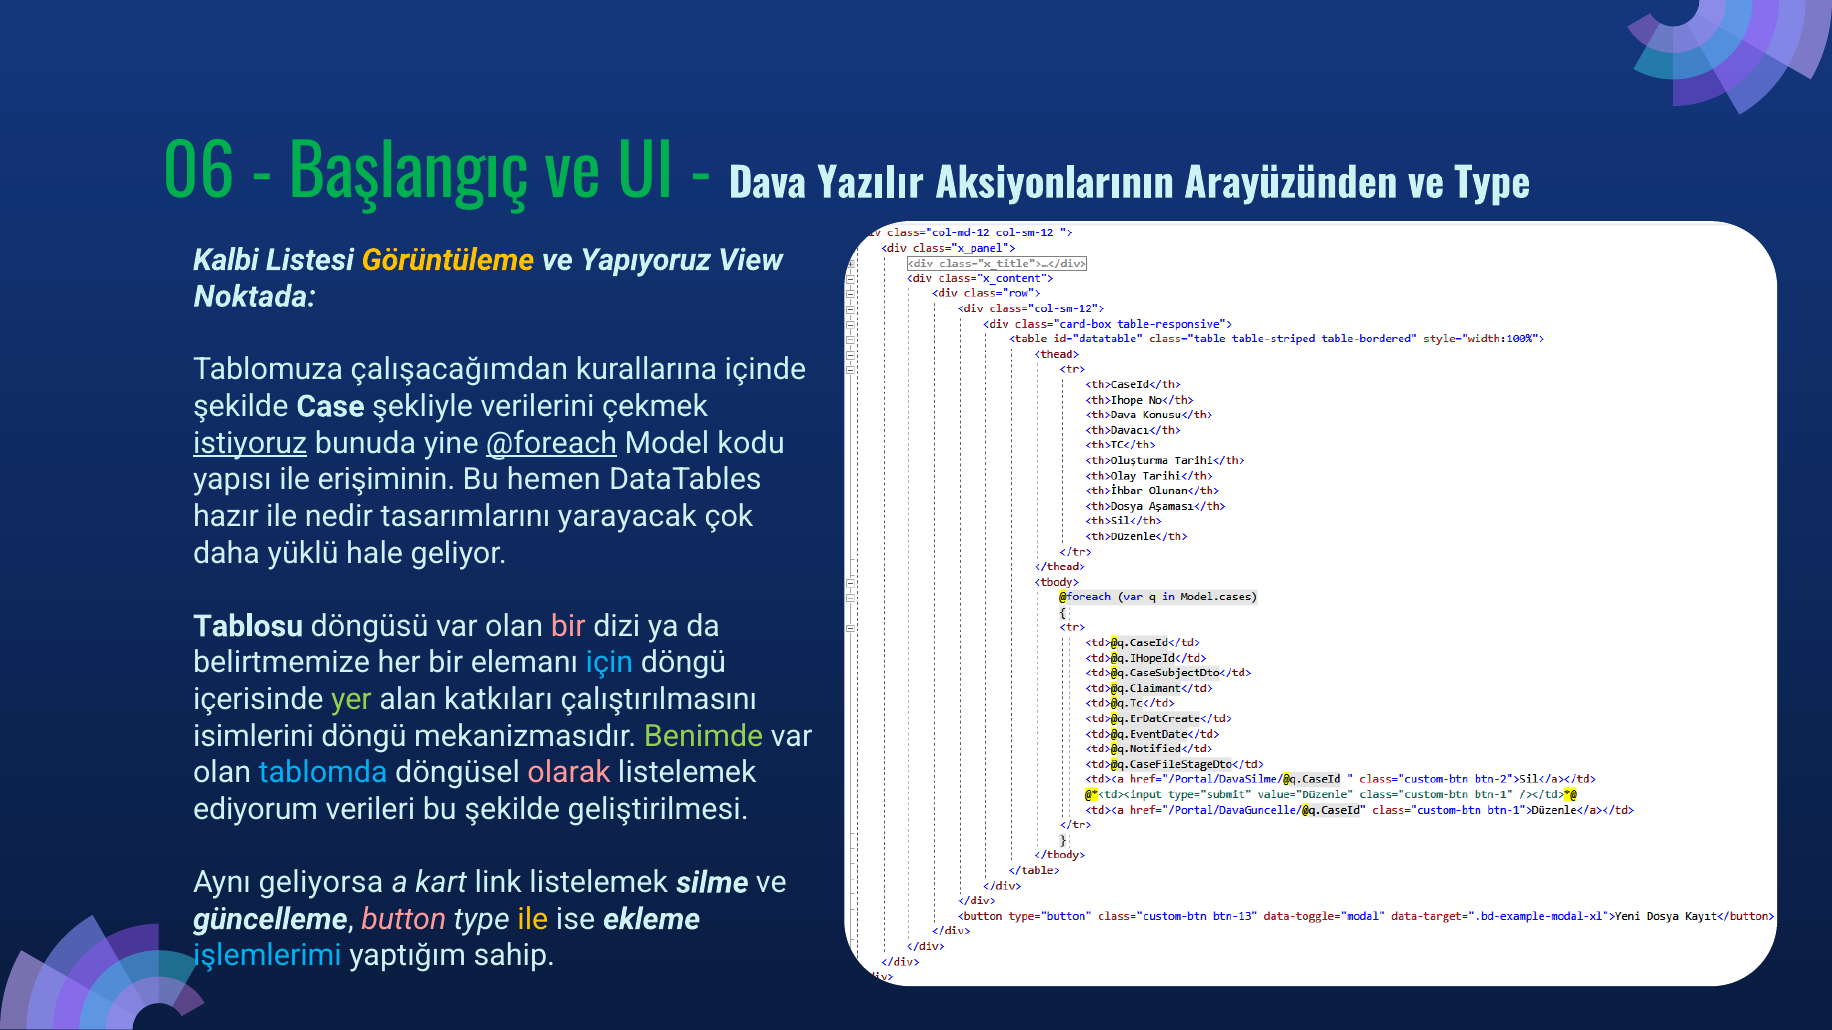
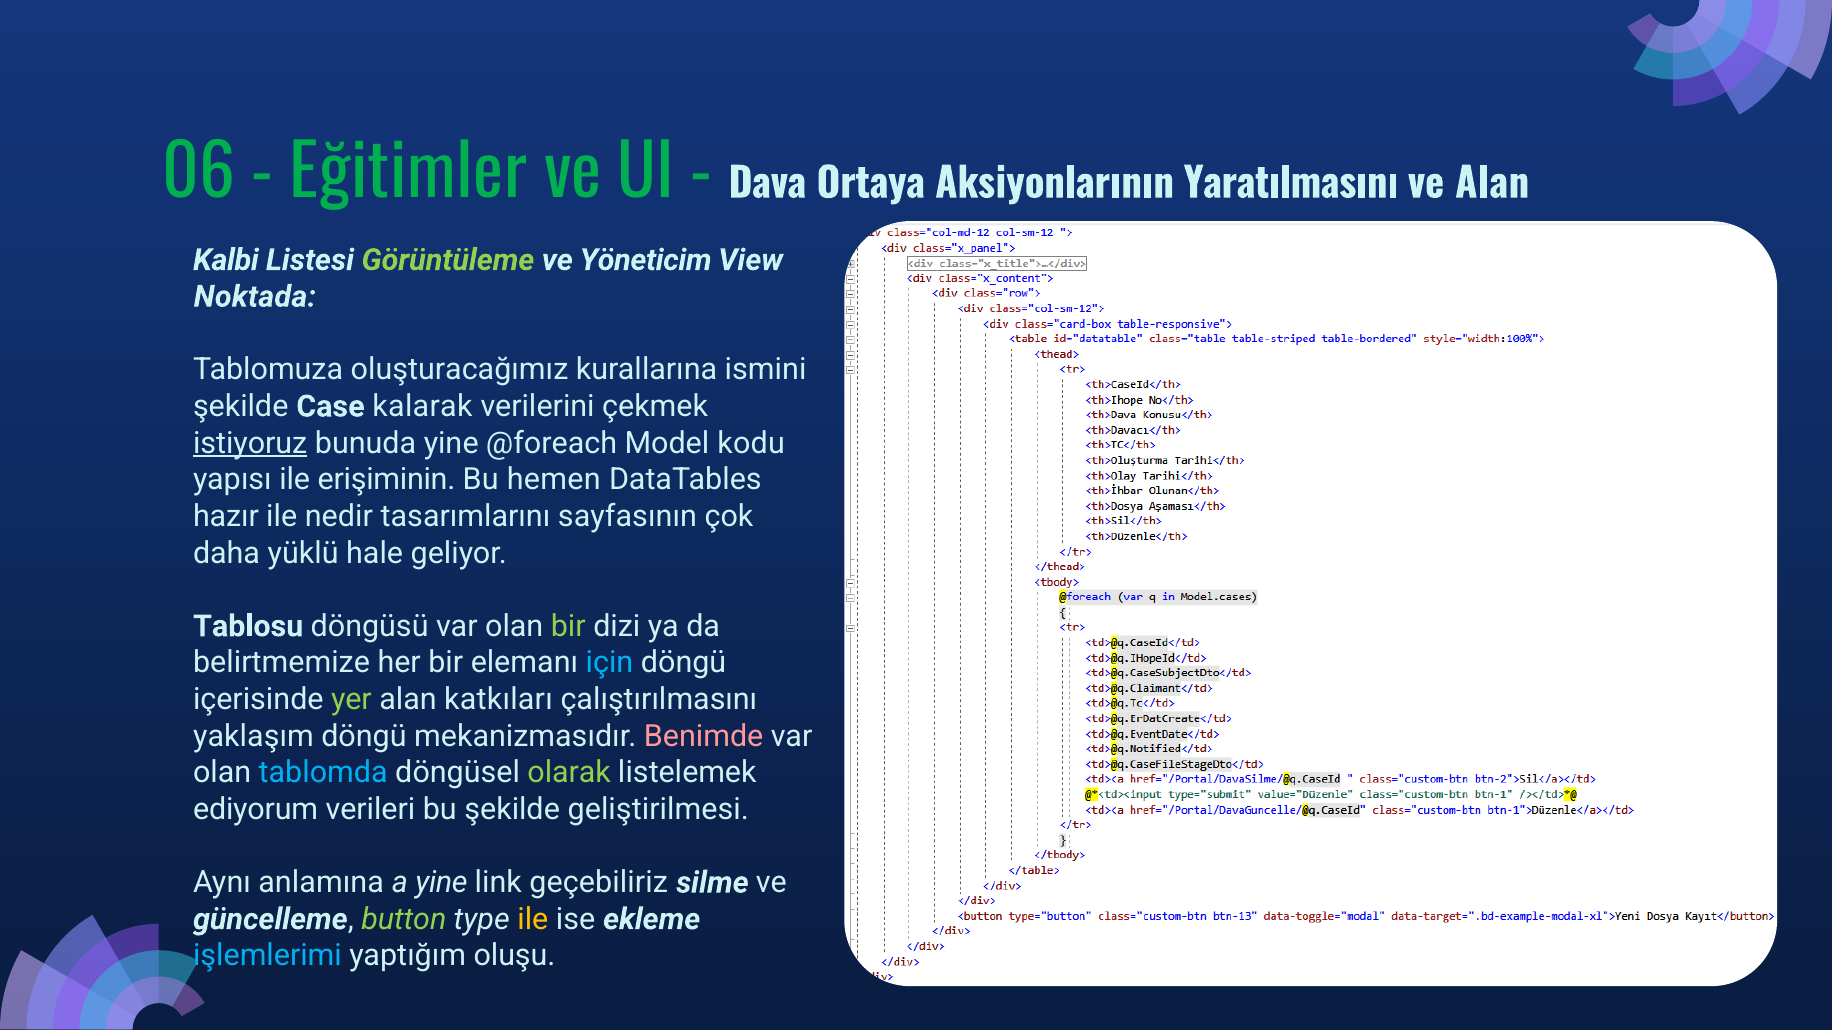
Başlangıç: Başlangıç -> Eğitimler (408, 174)
Yazılır: Yazılır -> Ortaya (871, 184)
Arayüzünden: Arayüzünden -> Yaratılmasını (1291, 184)
ve Type: Type -> Alan (1492, 184)
Görüntüleme colour: yellow -> light green (448, 260)
Yapıyoruz: Yapıyoruz -> Yöneticim (646, 260)
çalışacağımdan: çalışacağımdan -> oluşturacağımız (460, 370)
içinde: içinde -> ismini (766, 370)
şekliyle: şekliyle -> kalarak (422, 407)
@foreach underline: present -> none (552, 443)
yarayacak: yarayacak -> sayfasının (627, 517)
bir colour: pink -> light green (568, 627)
isimlerini: isimlerini -> yaklaşım (253, 736)
Benimde colour: light green -> pink (704, 736)
olarak colour: pink -> light green (569, 773)
geliyorsa: geliyorsa -> anlamına (321, 883)
a kart: kart -> yine (441, 883)
link listelemek: listelemek -> geçebiliriz (599, 883)
button colour: pink -> light green (404, 920)
sahip: sahip -> oluşu (515, 956)
